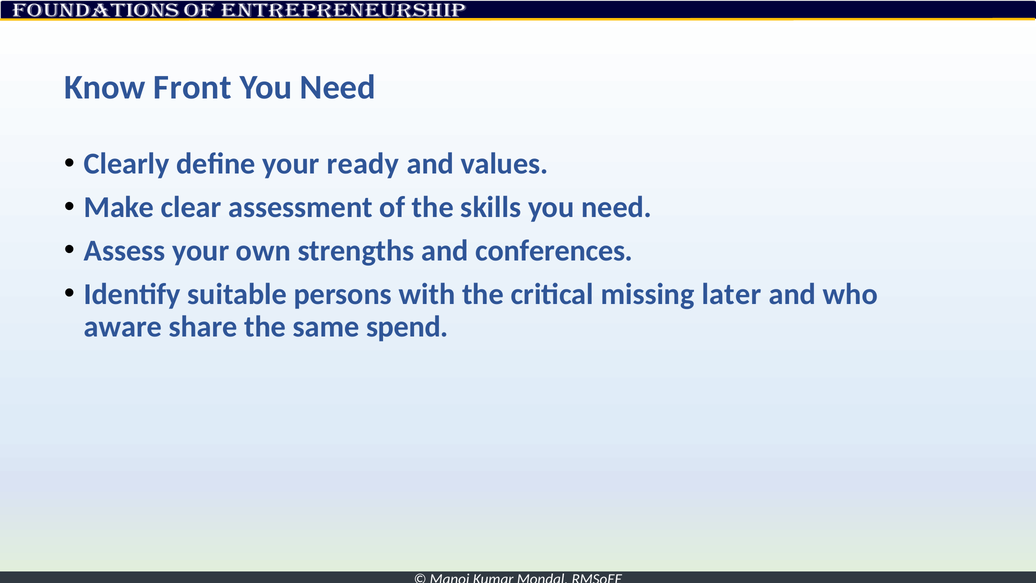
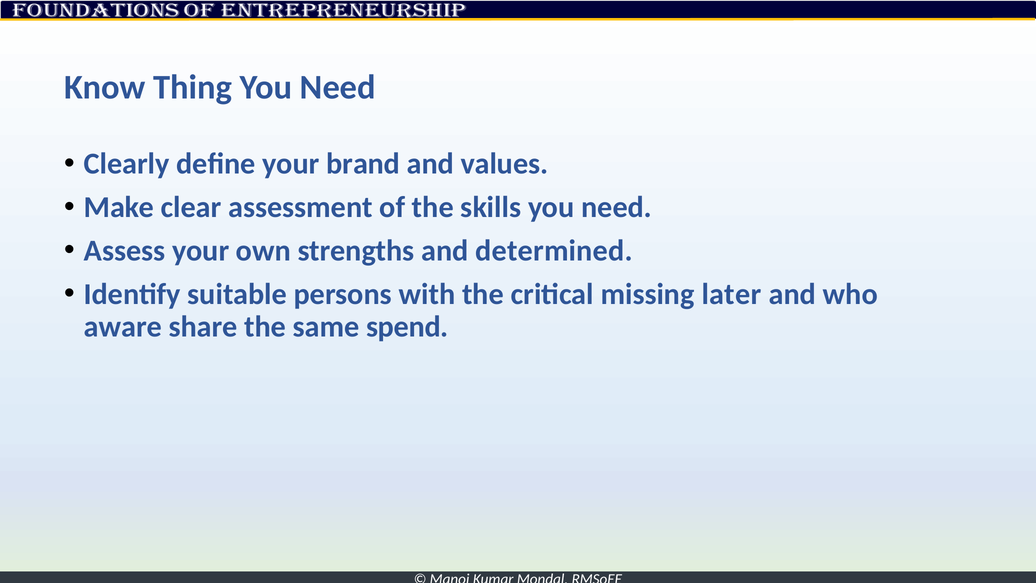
Front: Front -> Thing (193, 87)
ready: ready -> brand (363, 164)
conferences: conferences -> determined (554, 251)
